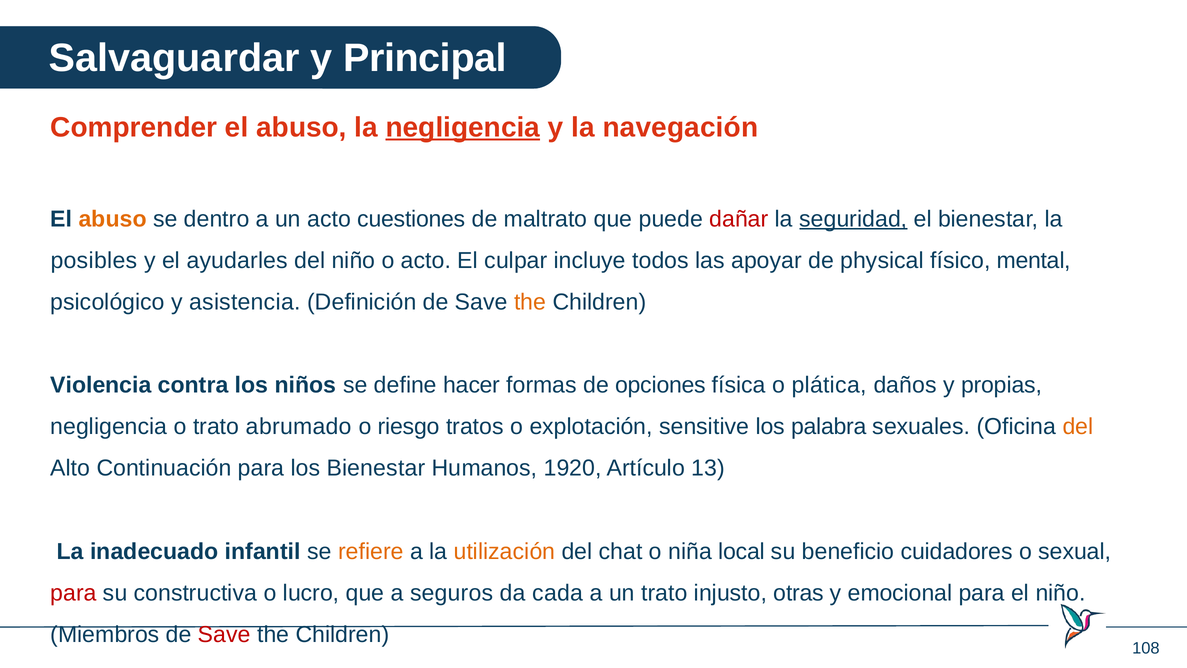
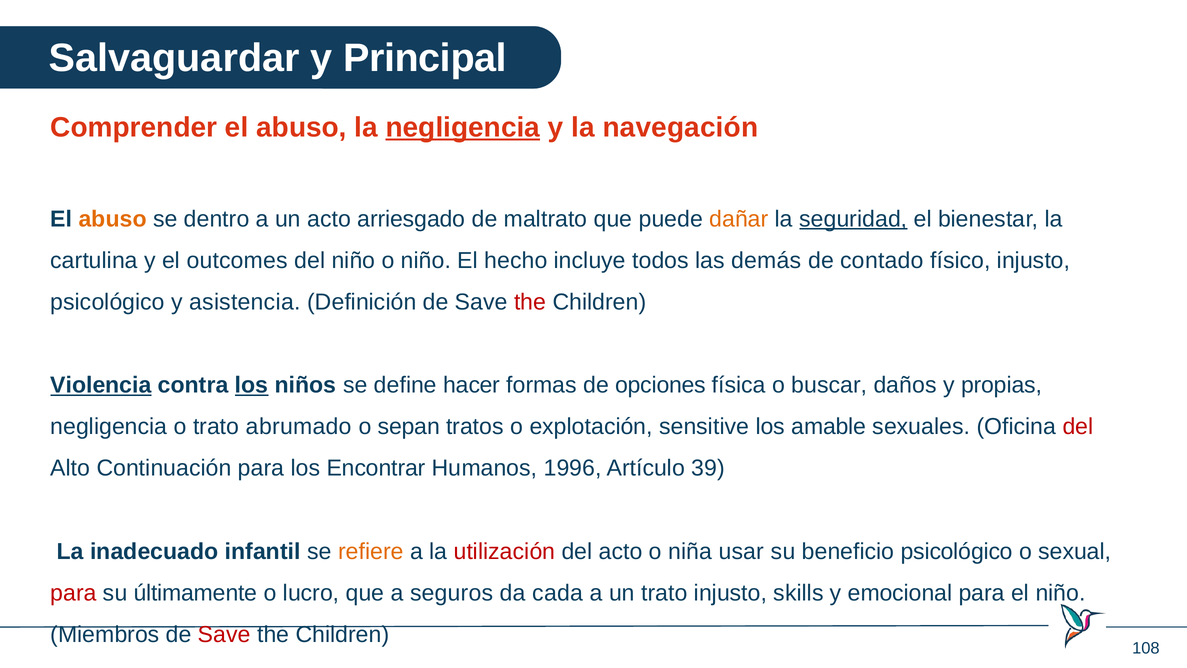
cuestiones: cuestiones -> arriesgado (411, 219)
dañar colour: red -> orange (739, 219)
posibles: posibles -> cartulina (94, 260)
ayudarles: ayudarles -> outcomes (237, 260)
o acto: acto -> niño (426, 260)
culpar: culpar -> hecho (516, 260)
apoyar: apoyar -> demás (766, 260)
physical: physical -> contado (882, 260)
físico mental: mental -> injusto (1034, 260)
the colour: orange -> red (530, 302)
Violencia underline: none -> present (101, 385)
los underline: none -> present (252, 385)
plática: plática -> buscar (829, 385)
riesgo: riesgo -> sepan (409, 427)
palabra: palabra -> amable (829, 427)
del colour: orange -> red (1078, 427)
los Bienestar: Bienestar -> Encontrar (376, 468)
1920: 1920 -> 1996 (573, 468)
13: 13 -> 39 (708, 468)
utilización colour: orange -> red (504, 551)
del chat: chat -> acto (621, 551)
local: local -> usar (741, 551)
beneficio cuidadores: cuidadores -> psicológico (957, 551)
constructiva: constructiva -> últimamente (196, 593)
otras: otras -> skills (799, 593)
